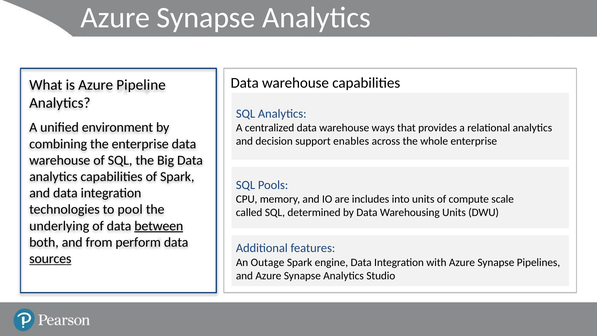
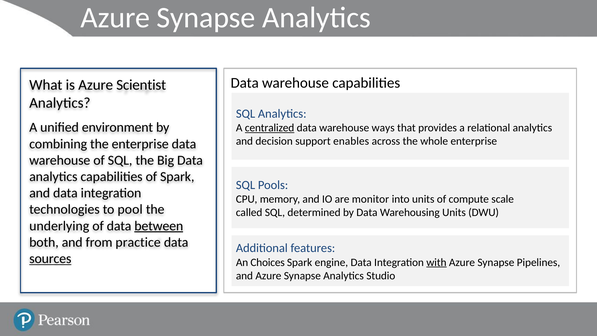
Pipeline: Pipeline -> Scientist (141, 85)
centralized underline: none -> present (270, 128)
includes: includes -> monitor (370, 199)
perform: perform -> practice (138, 242)
Outage: Outage -> Choices (268, 262)
with underline: none -> present (436, 262)
